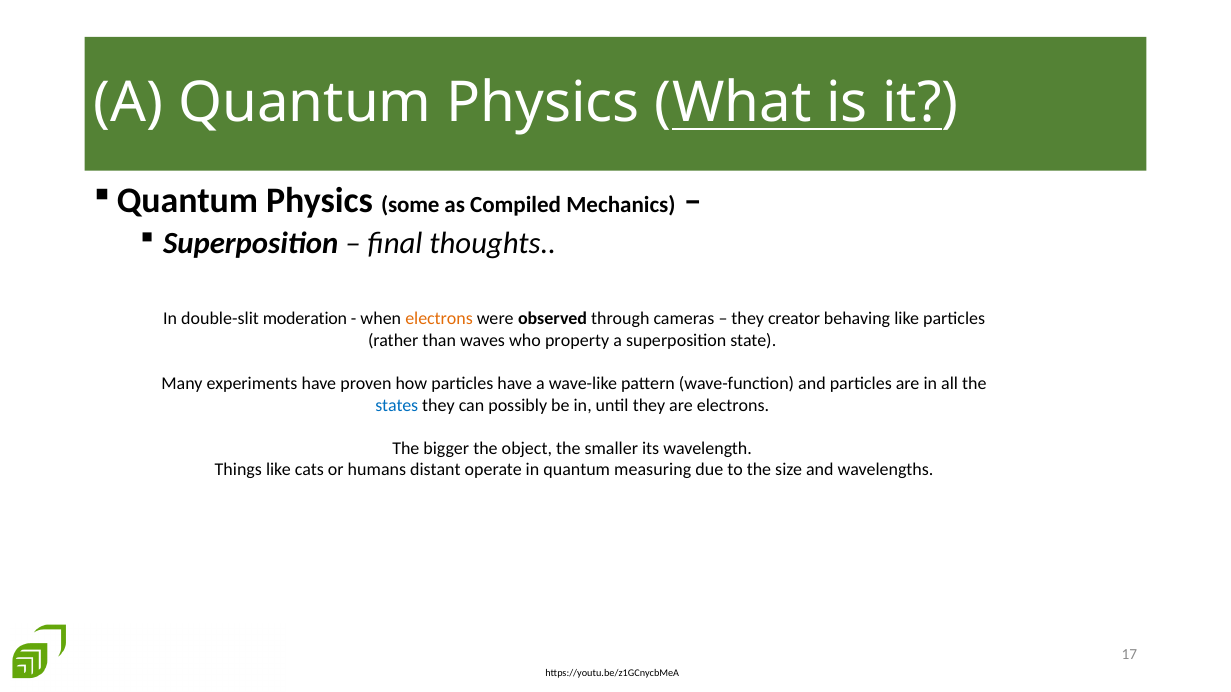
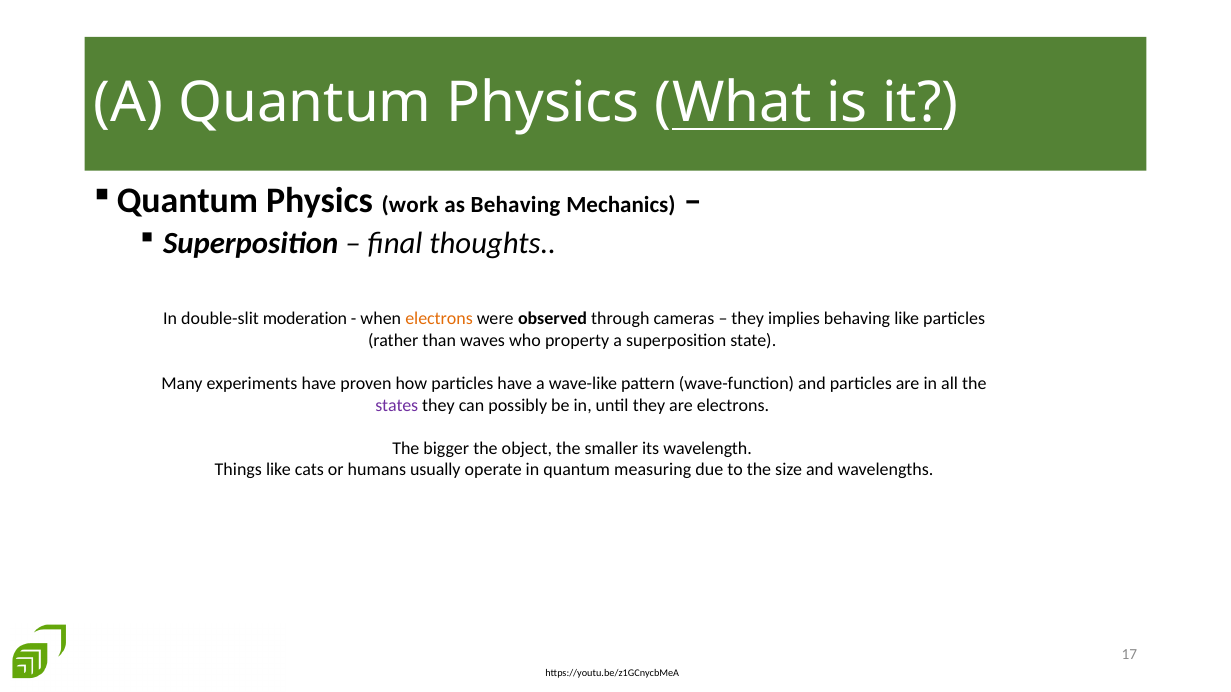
some: some -> work (410, 205)
as Compiled: Compiled -> Behaving (516, 205)
creator: creator -> implies (794, 319)
states colour: blue -> purple (397, 405)
distant: distant -> usually (435, 470)
